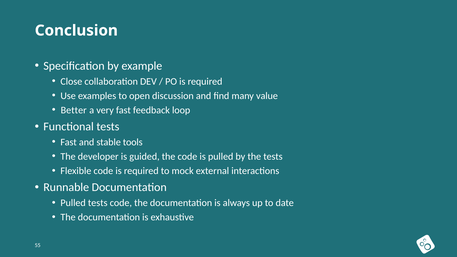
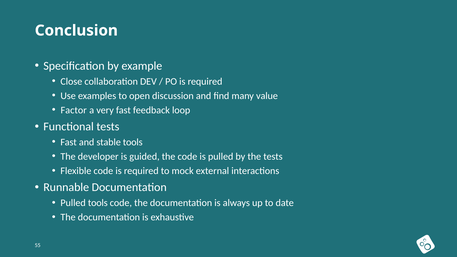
Better: Better -> Factor (74, 110)
Pulled tests: tests -> tools (98, 203)
